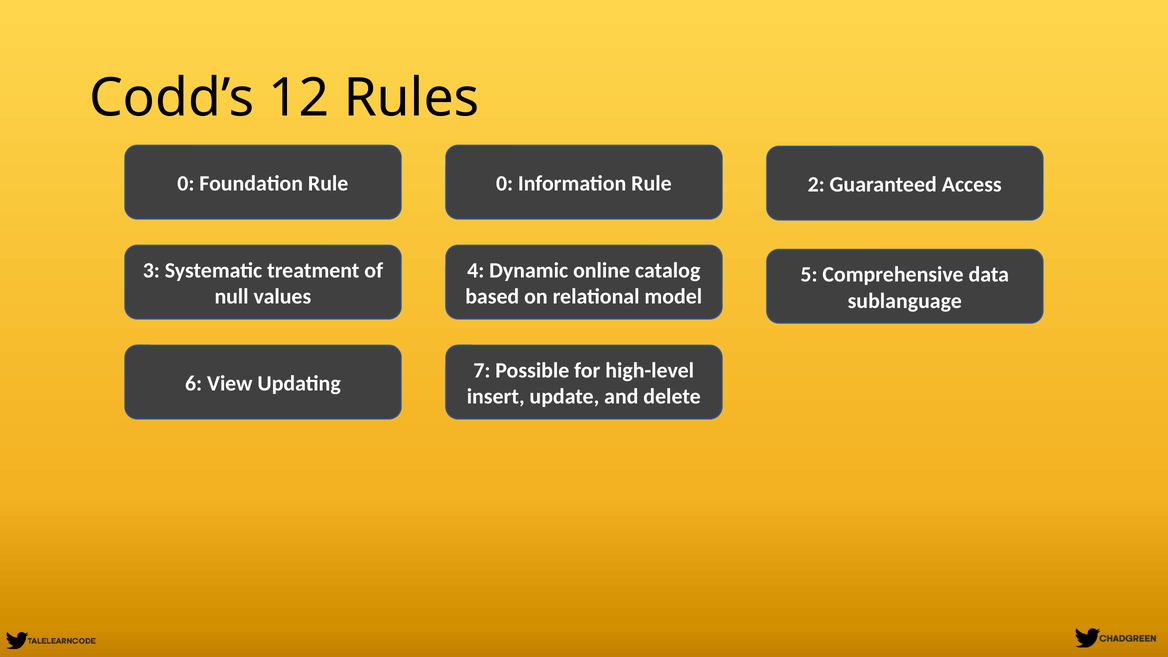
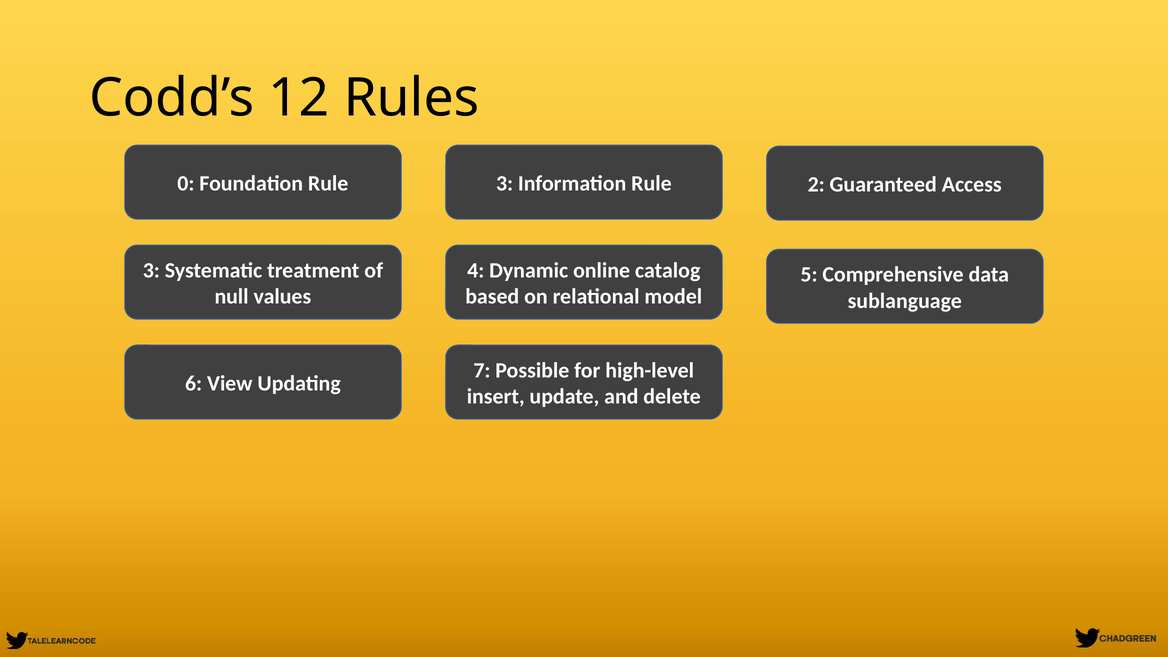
Rule 0: 0 -> 3 (505, 184)
